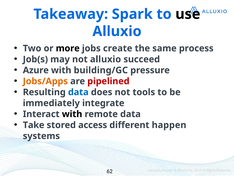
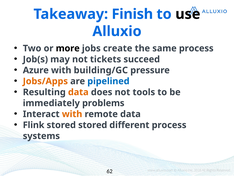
Spark: Spark -> Finish (132, 14)
not alluxio: alluxio -> tickets (106, 59)
pipelined colour: red -> blue (108, 81)
data colour: blue -> orange (78, 92)
integrate: integrate -> problems (103, 103)
with colour: black -> orange (72, 114)
Take: Take -> Flink (34, 125)
stored access: access -> stored (93, 125)
different happen: happen -> process (169, 125)
